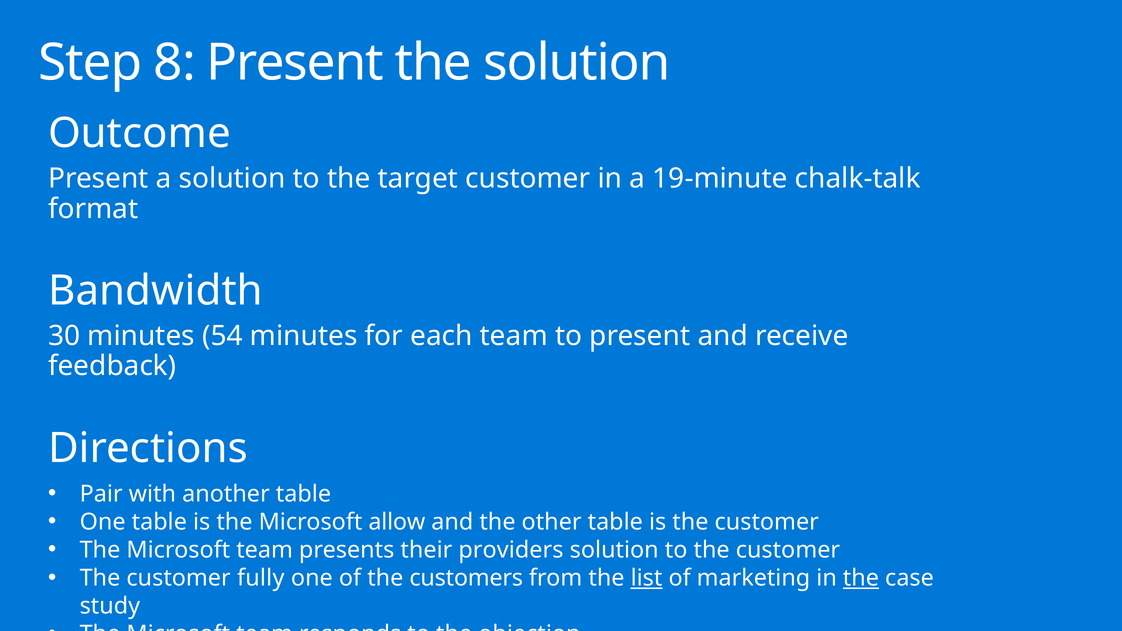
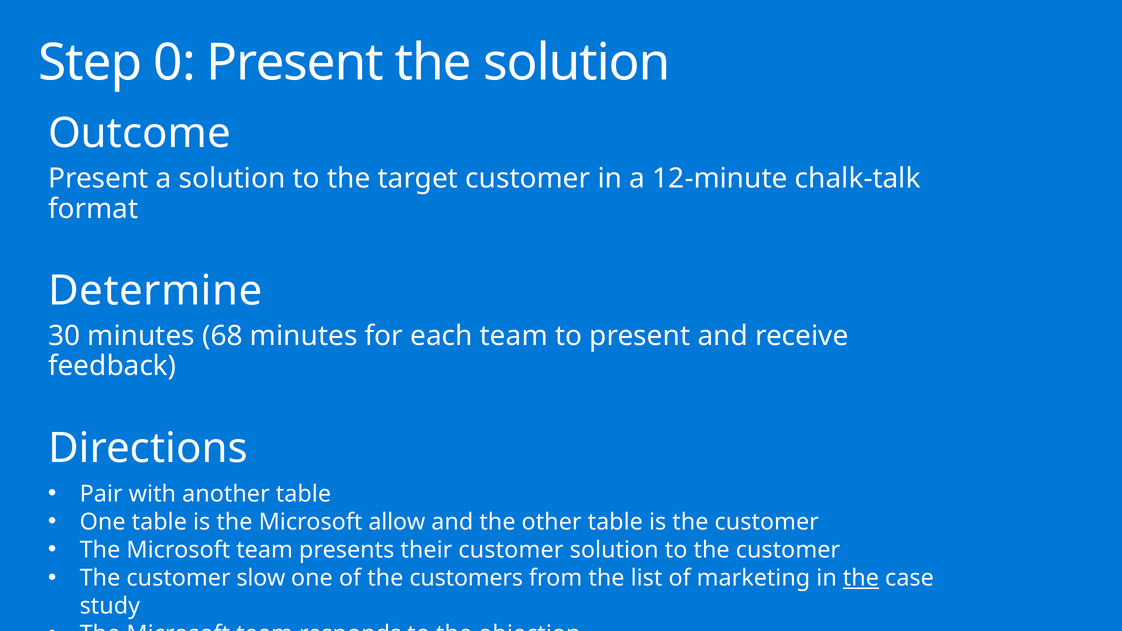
8: 8 -> 0 (175, 63)
19-minute: 19-minute -> 12-minute (720, 179)
Bandwidth: Bandwidth -> Determine (155, 291)
54: 54 -> 68 (222, 336)
their providers: providers -> customer (511, 550)
fully: fully -> slow (261, 578)
list underline: present -> none (647, 578)
